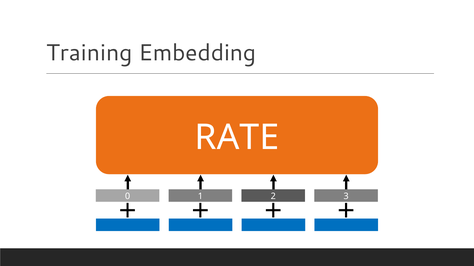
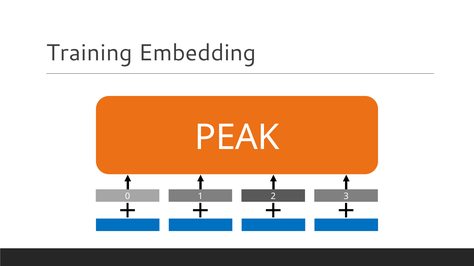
RATE: RATE -> PEAK (237, 138)
